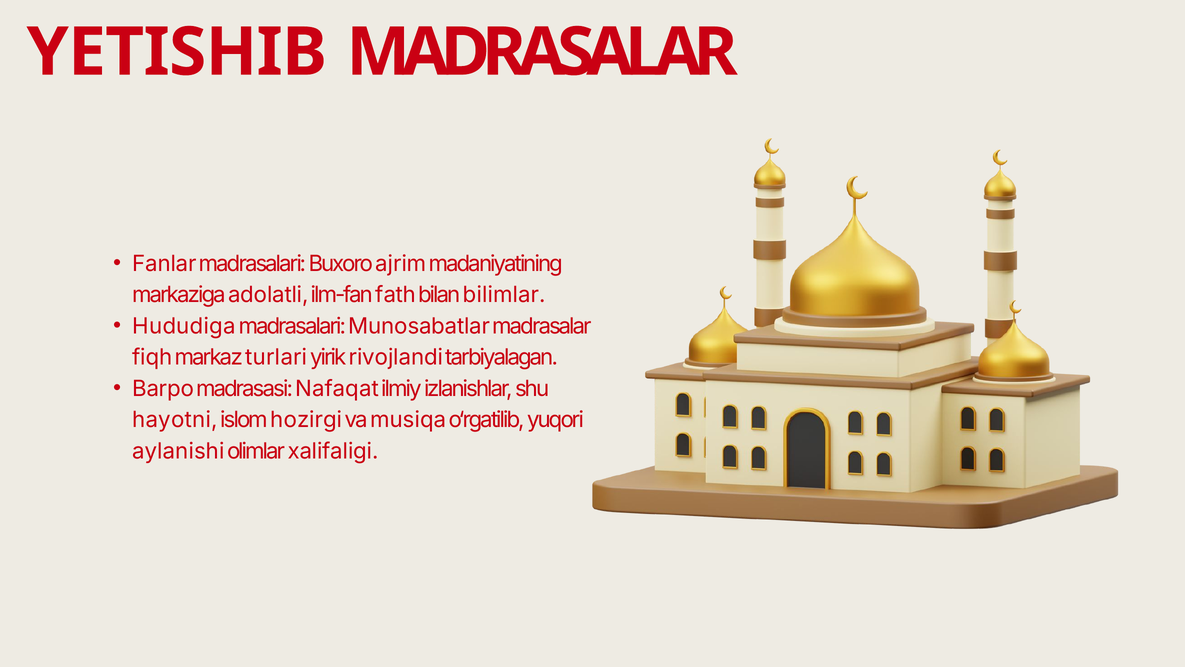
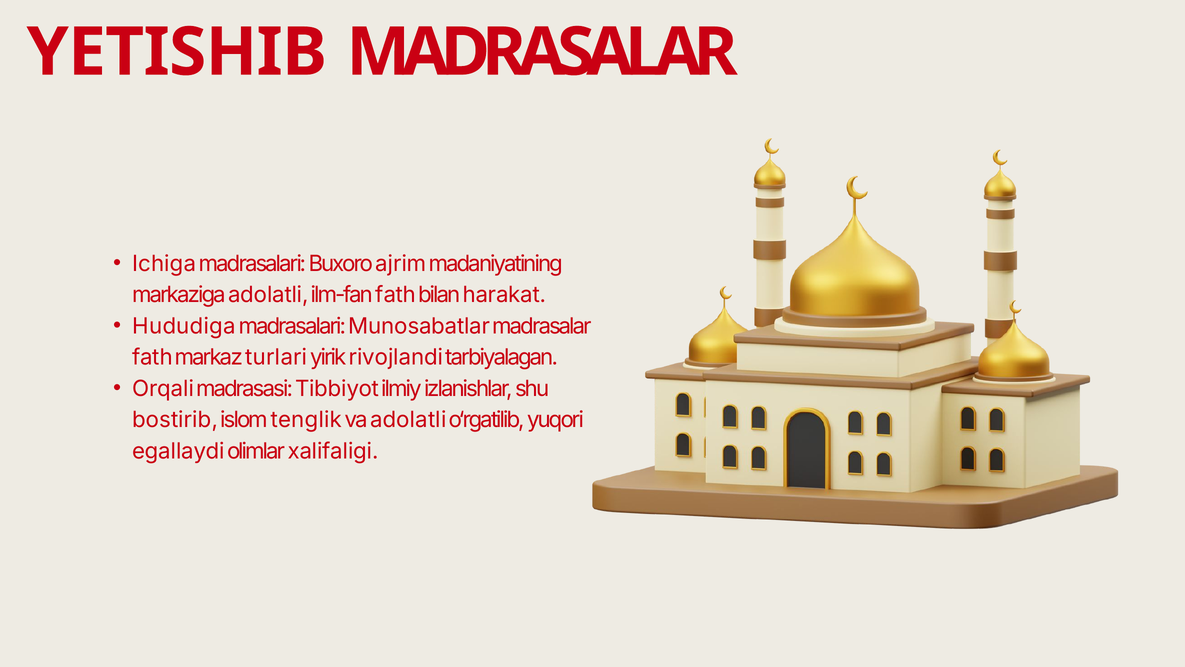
Fanlar: Fanlar -> Ichiga (164, 264)
bilimlar: bilimlar -> harakat (504, 295)
fiqh: fiqh -> fath (152, 357)
Barpo: Barpo -> Orqali (163, 389)
Nafaqat: Nafaqat -> Tibbiyot (337, 389)
hayotni: hayotni -> bostirib (175, 420)
hozirgi: hozirgi -> tenglik (306, 420)
va musiqa: musiqa -> adolatli (408, 420)
aylanishi: aylanishi -> egallaydi (178, 451)
